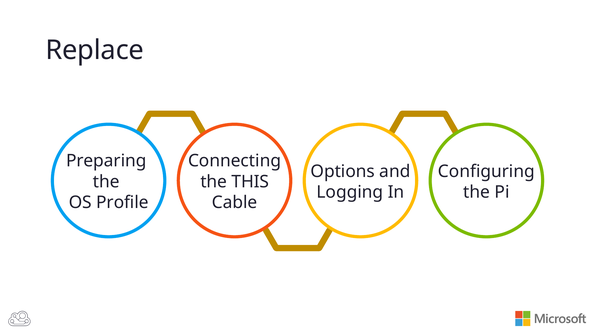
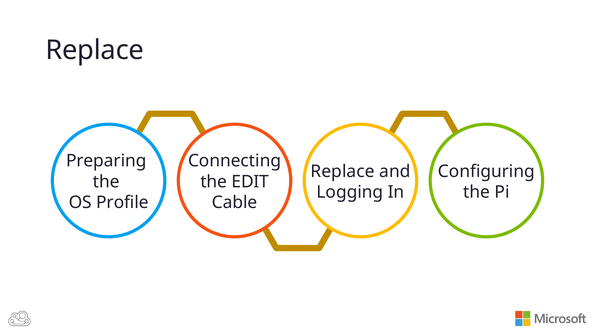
Options: Options -> Replace (343, 171)
THIS: THIS -> EDIT (250, 182)
